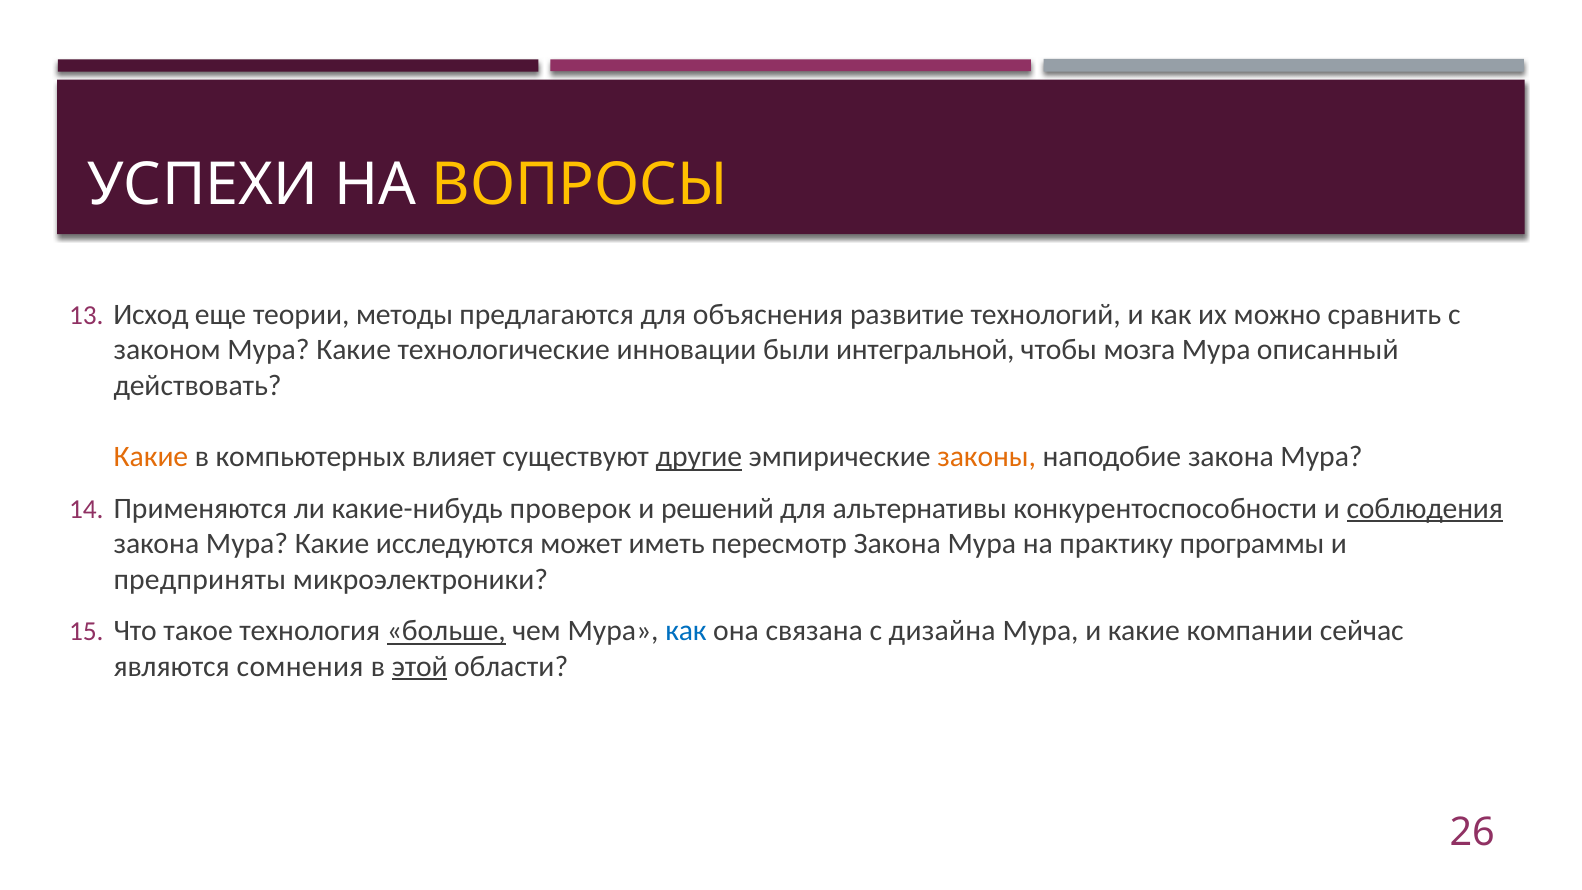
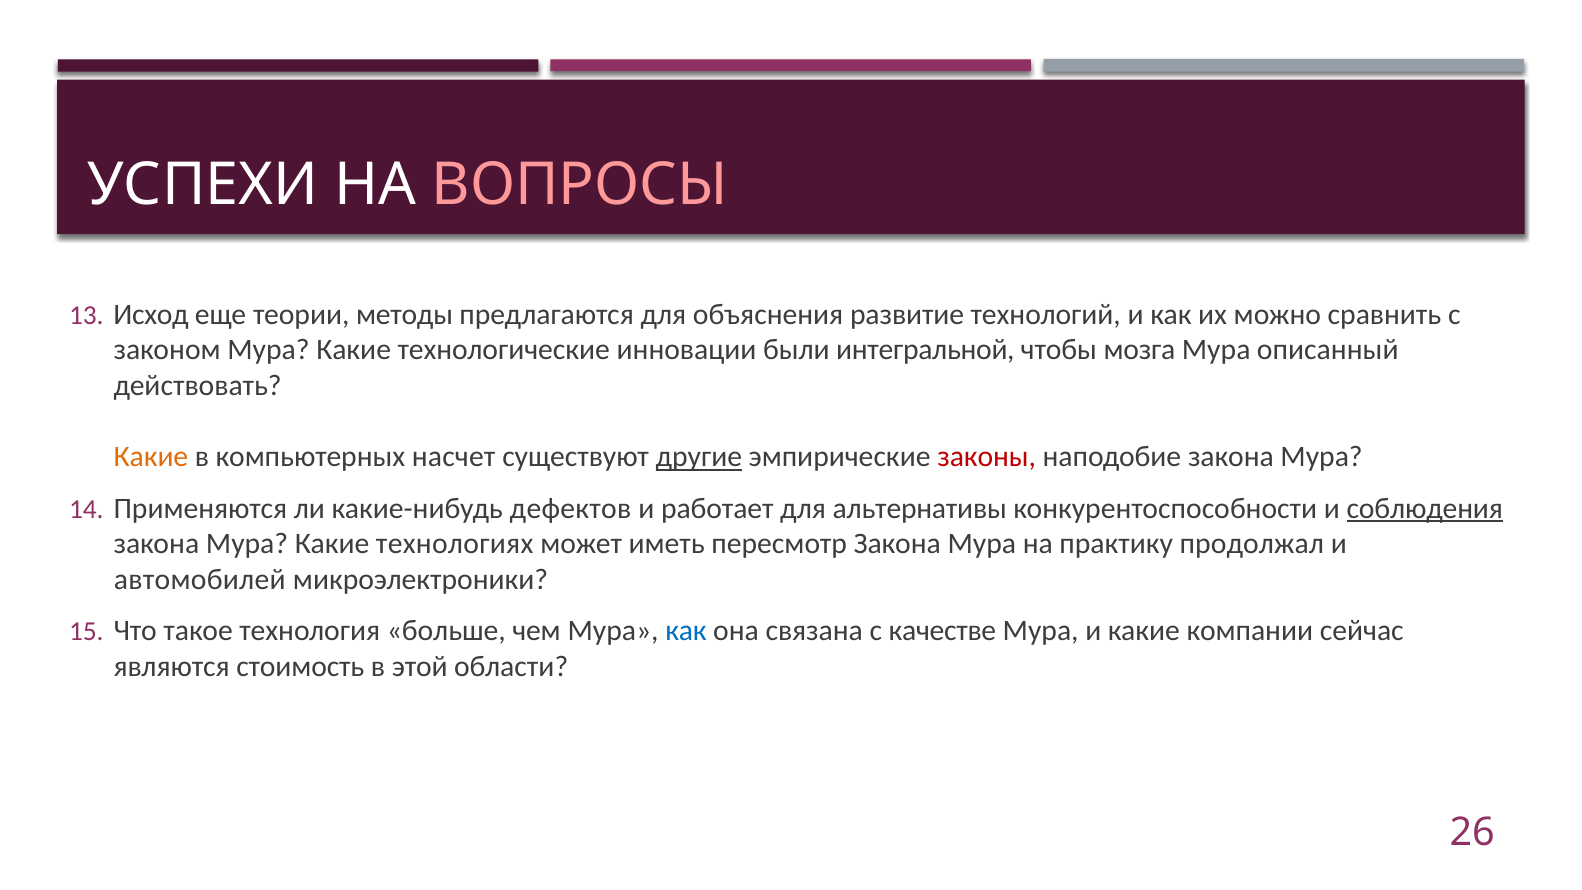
ВОПРОСЫ colour: yellow -> pink (580, 185)
влияет: влияет -> насчет (454, 457)
законы colour: orange -> red (987, 457)
проверок: проверок -> дефектов (571, 508)
решений: решений -> работает (717, 508)
исследуются: исследуются -> технологиях (455, 544)
программы: программы -> продолжал (1252, 544)
предприняты: предприняты -> автомобилей (200, 579)
больше underline: present -> none (446, 631)
дизайна: дизайна -> качестве (942, 631)
сомнения: сомнения -> стоимость (300, 666)
этой underline: present -> none (420, 666)
